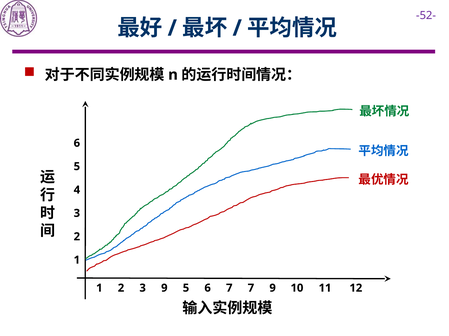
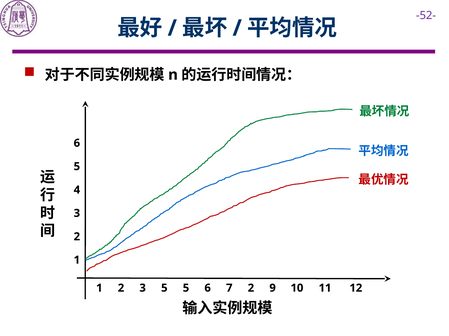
3 9: 9 -> 5 (164, 289)
7 7: 7 -> 2 (251, 289)
